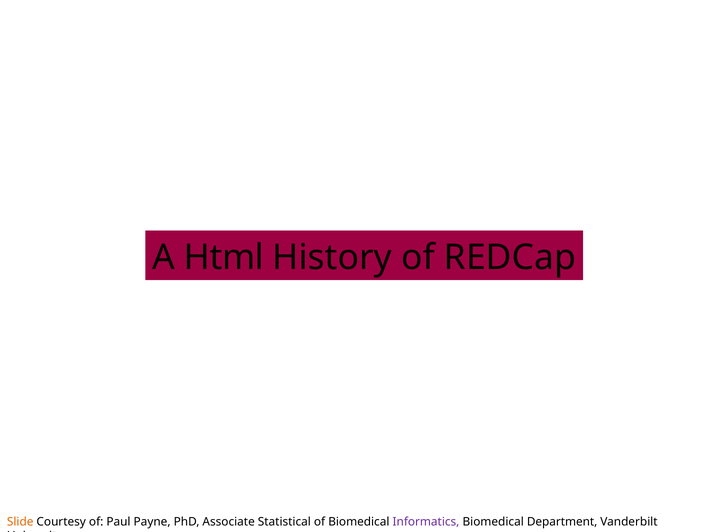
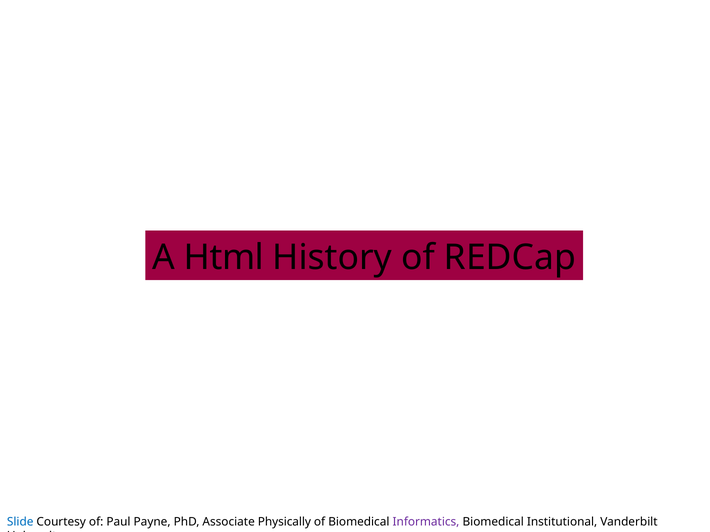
Slide colour: orange -> blue (20, 522)
Statistical: Statistical -> Physically (284, 522)
Department: Department -> Institutional (562, 522)
